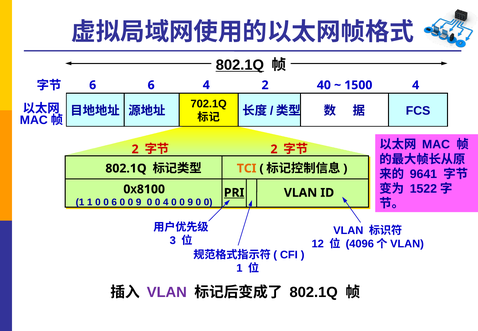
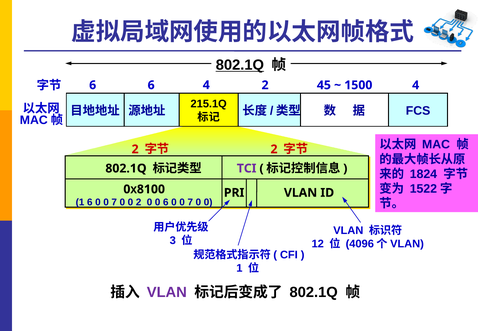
40: 40 -> 45 (324, 85)
702.1Q: 702.1Q -> 215.1Q (209, 104)
TCI colour: orange -> purple (247, 168)
9641: 9641 -> 1824 (423, 174)
1 1: 1 -> 6 (90, 202)
6: 6 -> 7 (114, 202)
9: 9 -> 2 (139, 202)
0 4: 4 -> 6 (166, 202)
9: 9 -> 7 (190, 202)
PRI underline: present -> none (234, 193)
